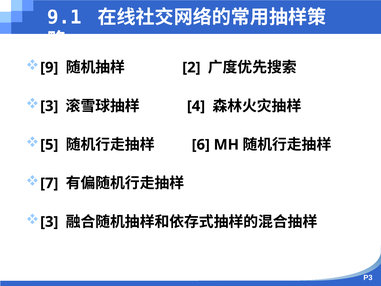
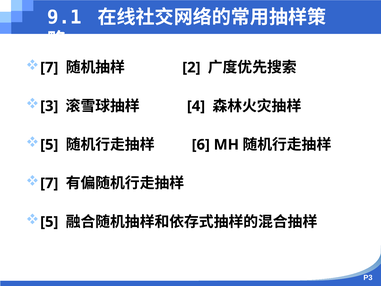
9: 9 -> 7 (49, 67)
3: 3 -> 5 (49, 222)
